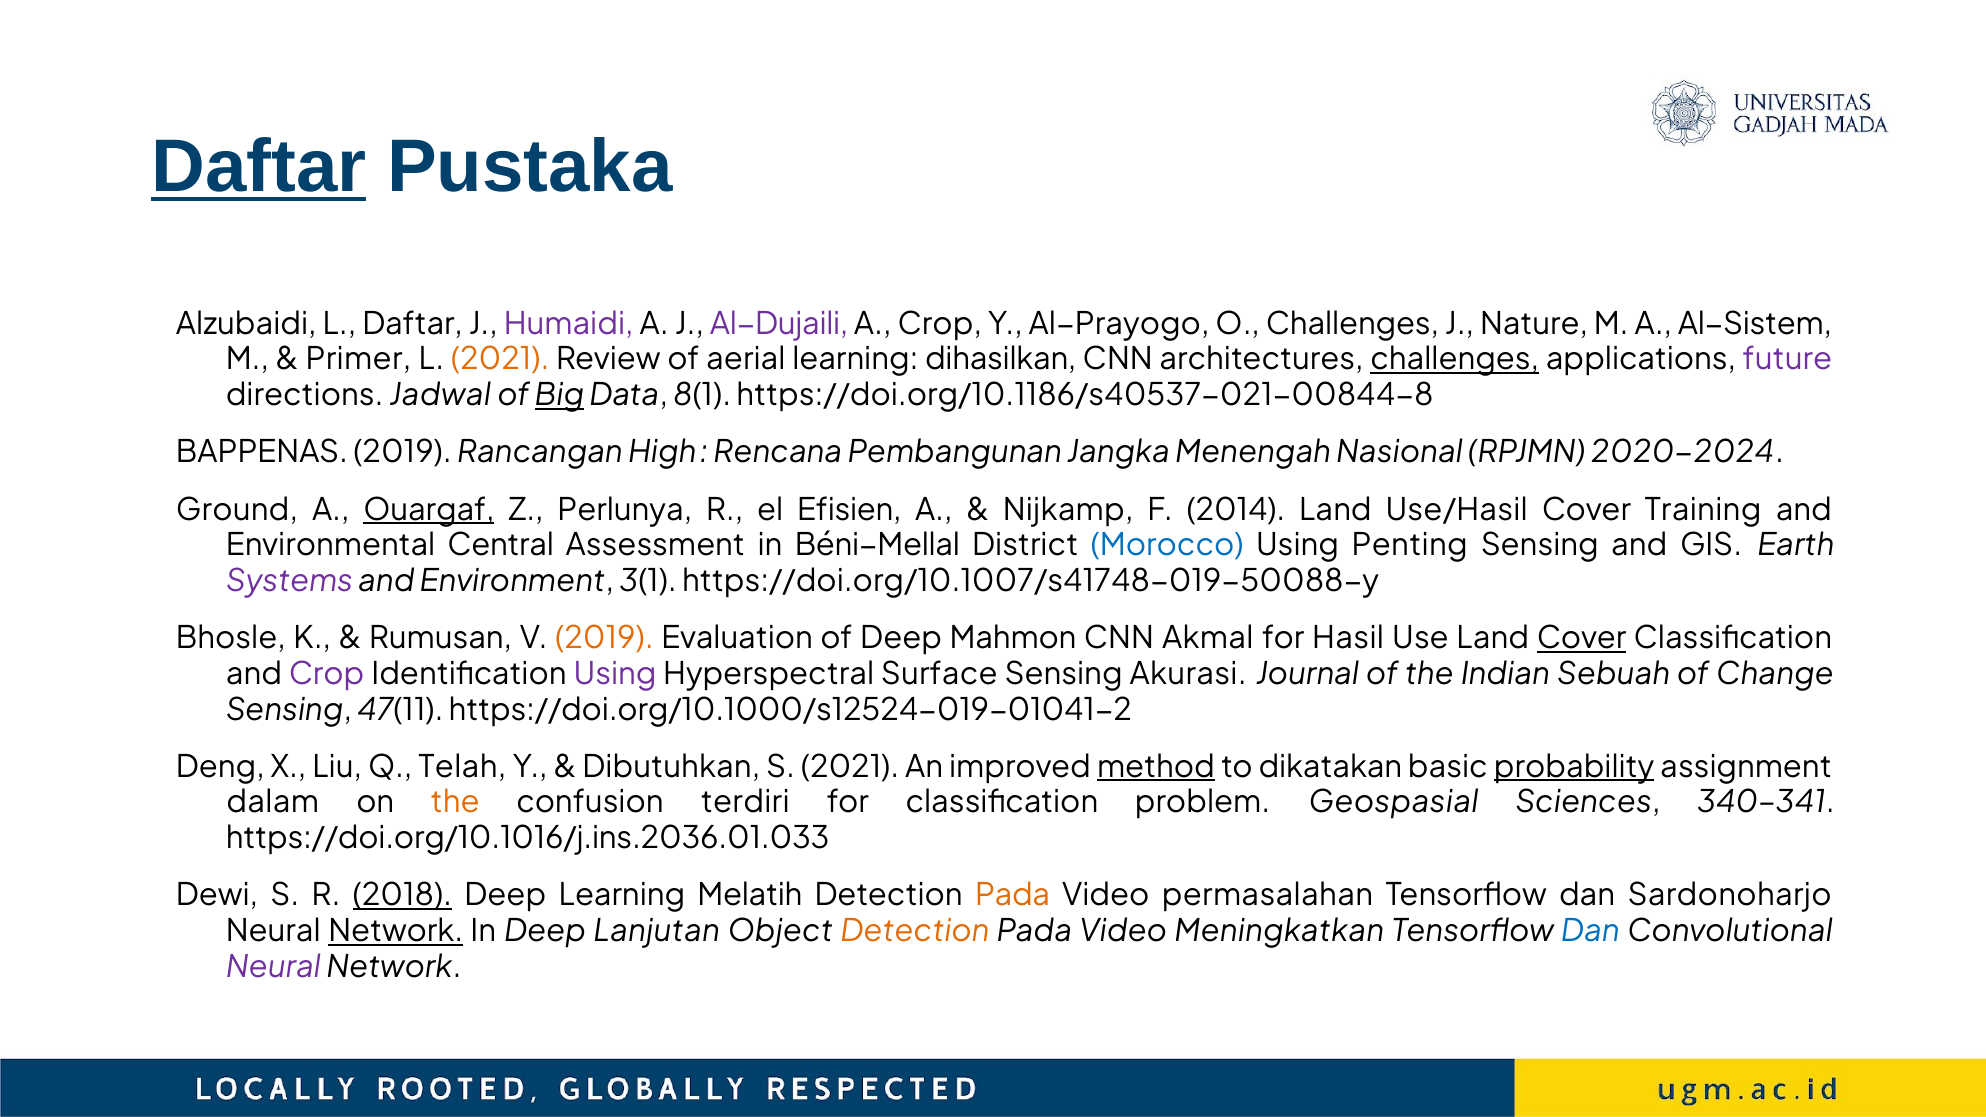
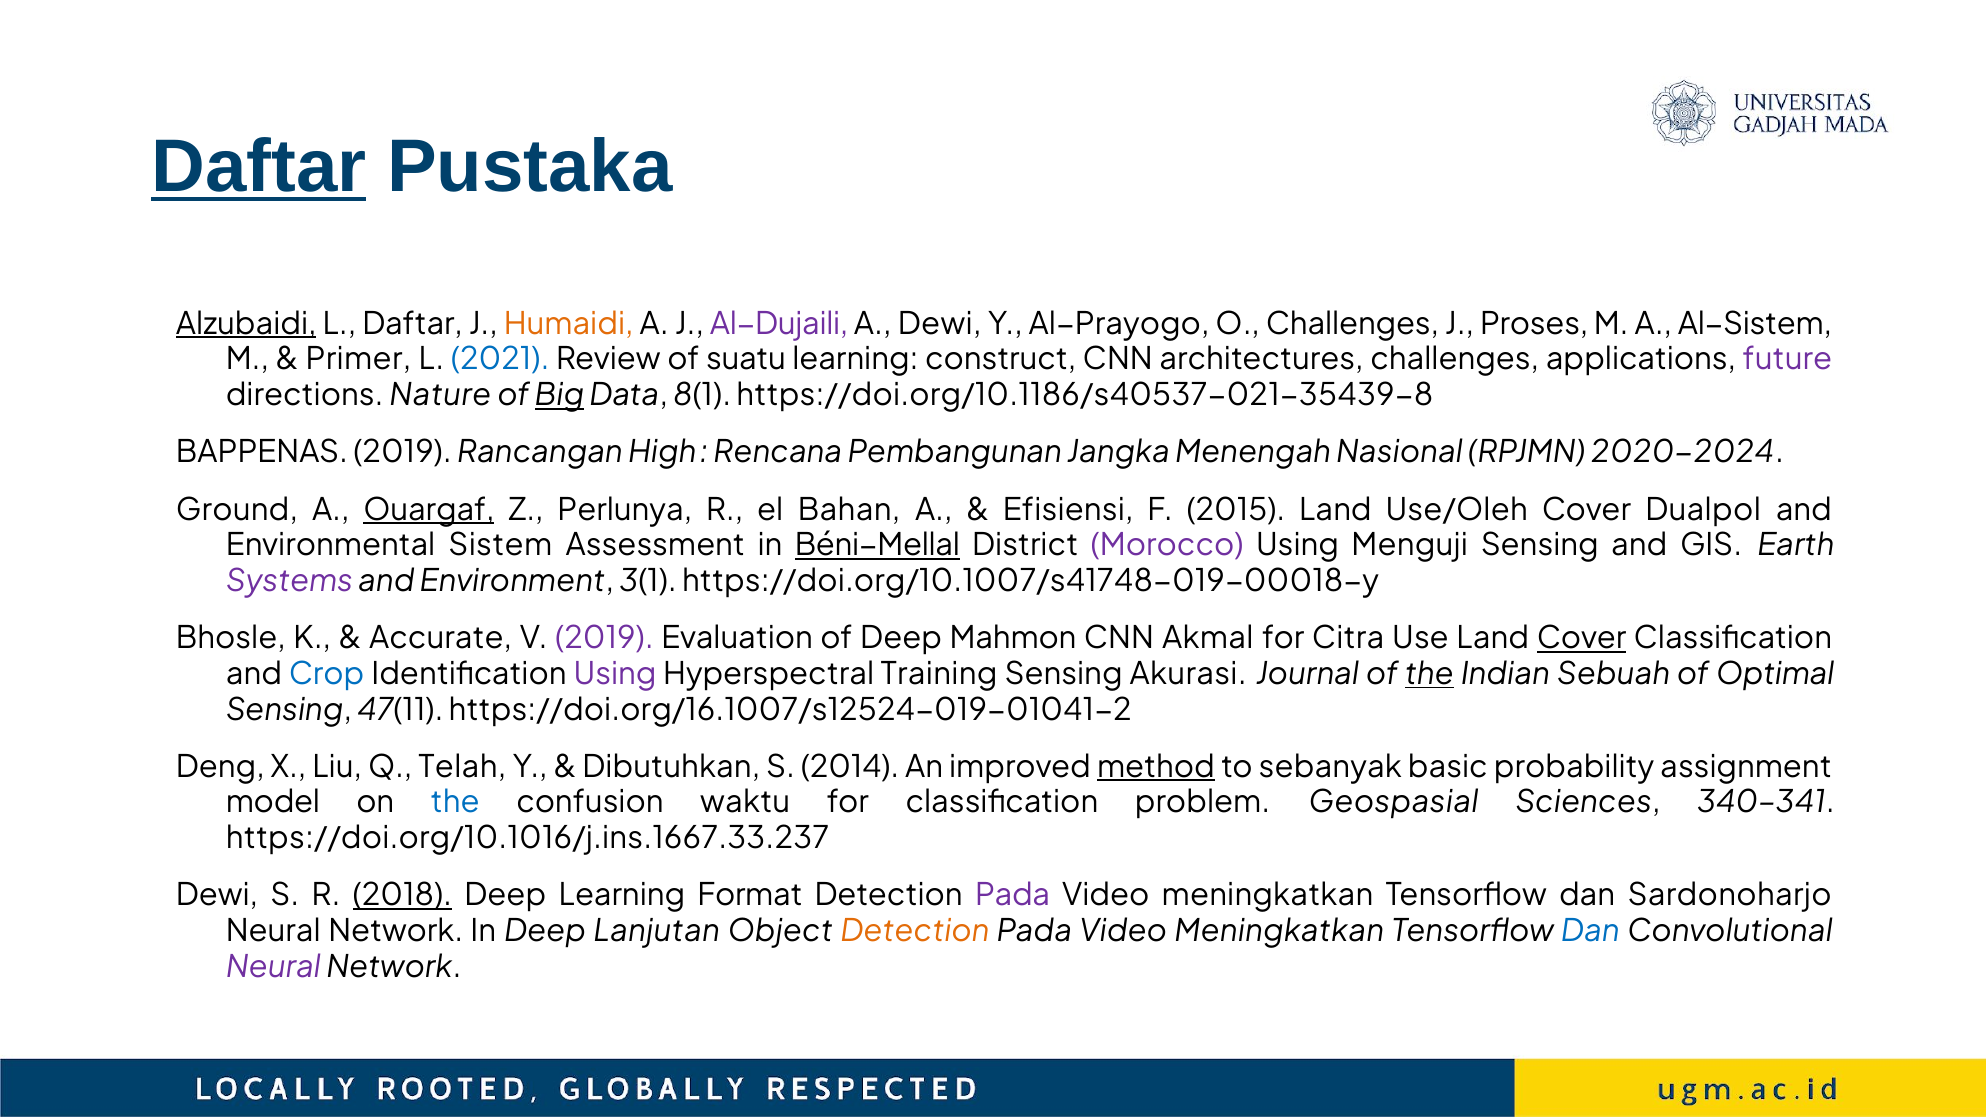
Alzubaidi underline: none -> present (246, 324)
Humaidi colour: purple -> orange (569, 324)
A Crop: Crop -> Dewi (940, 324)
Nature: Nature -> Proses (1534, 324)
2021 colour: orange -> blue (500, 360)
aerial: aerial -> suatu (746, 360)
dihasilkan: dihasilkan -> construct (1001, 360)
challenges underline: present -> none (1455, 360)
Jadwal: Jadwal -> Nature (440, 396)
https://doi.org/10.1186/s40537-021-00844-8: https://doi.org/10.1186/s40537-021-00844-8 -> https://doi.org/10.1186/s40537-021-35439-8 (1085, 396)
Efisien: Efisien -> Bahan (849, 510)
Nijkamp: Nijkamp -> Efisiensi (1068, 510)
2014: 2014 -> 2015 (1236, 510)
Use/Hasil: Use/Hasil -> Use/Oleh (1457, 510)
Training: Training -> Dualpol (1703, 510)
Central: Central -> Sistem (500, 546)
Béni-Mellal underline: none -> present (877, 546)
Morocco colour: blue -> purple (1167, 546)
Penting: Penting -> Menguji (1410, 546)
https://doi.org/10.1007/s41748-019-50088-y: https://doi.org/10.1007/s41748-019-50088-y -> https://doi.org/10.1007/s41748-019-00018-y (1031, 581)
Rumusan: Rumusan -> Accurate (441, 638)
2019 colour: orange -> purple (604, 638)
Hasil: Hasil -> Citra (1348, 638)
Crop colour: purple -> blue (327, 674)
Surface: Surface -> Training (939, 674)
the underline: none -> present (1429, 674)
Change: Change -> Optimal (1775, 674)
https://doi.org/10.1000/s12524-019-01041-2: https://doi.org/10.1000/s12524-019-01041-2 -> https://doi.org/16.1007/s12524-019-01041-2 (790, 710)
S 2021: 2021 -> 2014 (850, 767)
dikatakan: dikatakan -> sebanyak (1330, 767)
probability underline: present -> none (1574, 767)
dalam: dalam -> model (273, 803)
the colour: orange -> blue (455, 803)
terdiri: terdiri -> waktu (745, 803)
https://doi.org/10.1016/j.ins.2036.01.033: https://doi.org/10.1016/j.ins.2036.01.033 -> https://doi.org/10.1016/j.ins.1667.33.237 (528, 838)
Melatih: Melatih -> Format (750, 896)
Pada colour: orange -> purple (1013, 896)
permasalahan: permasalahan -> meningkatkan (1268, 896)
Network underline: present -> none (396, 931)
